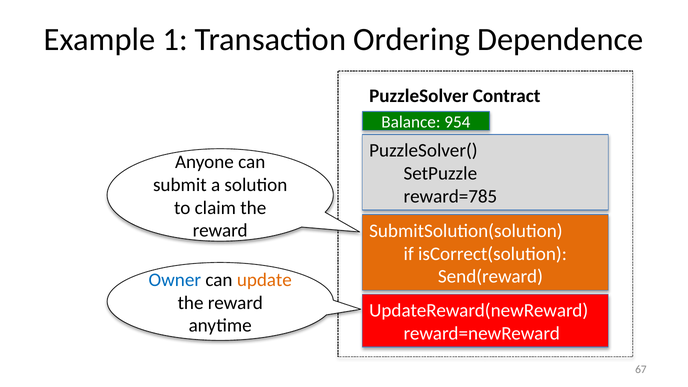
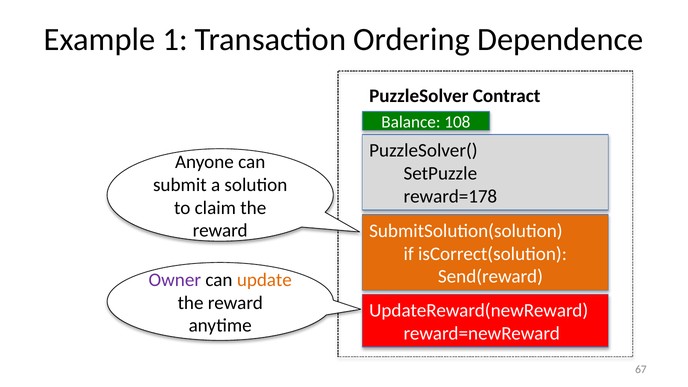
954: 954 -> 108 (457, 122)
reward=785: reward=785 -> reward=178 (450, 197)
Owner colour: blue -> purple (175, 280)
